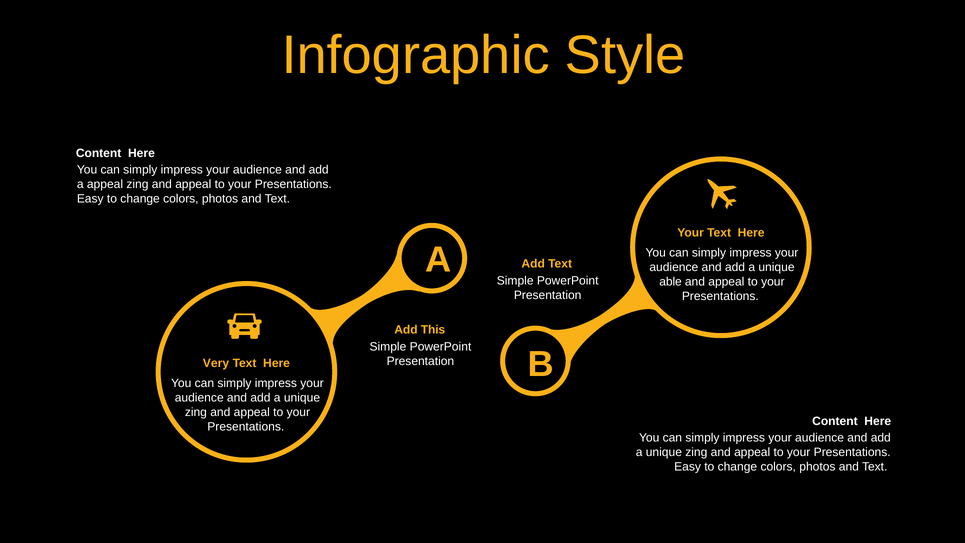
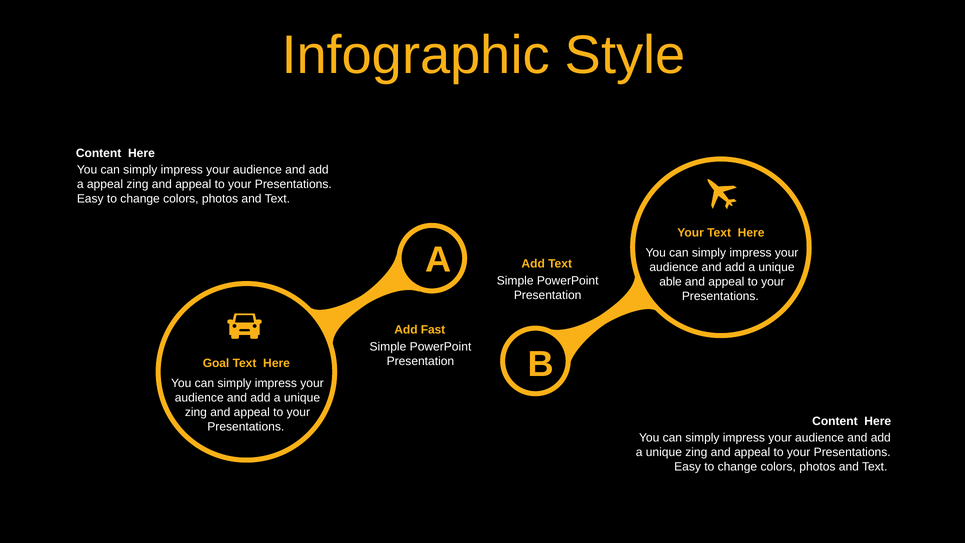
This: This -> Fast (433, 330)
Very: Very -> Goal (216, 363)
